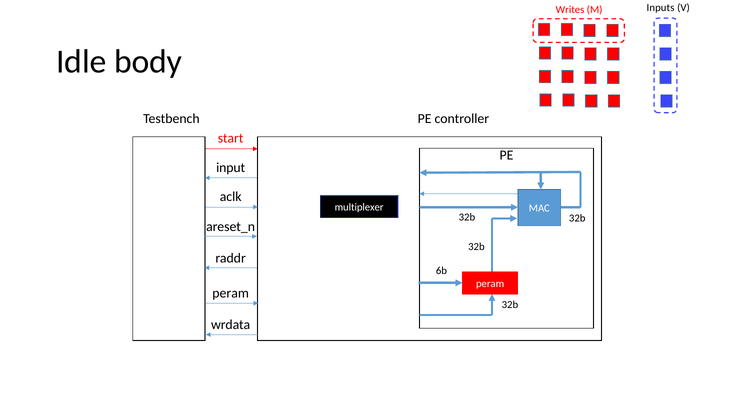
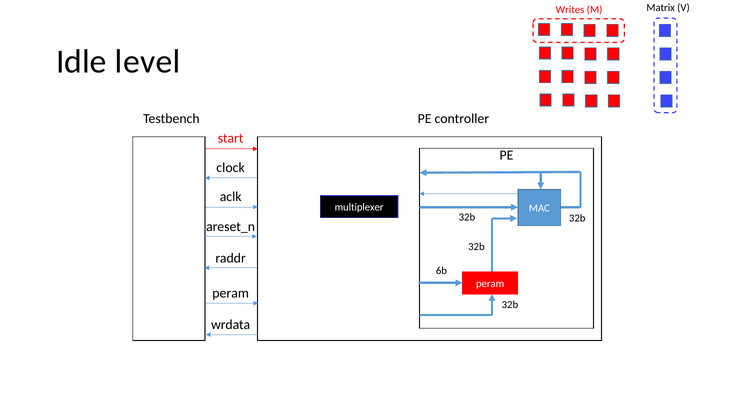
Inputs: Inputs -> Matrix (661, 8)
body: body -> level (148, 62)
input: input -> clock (231, 168)
